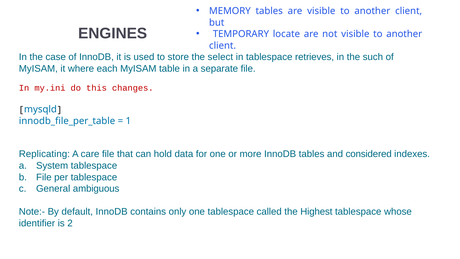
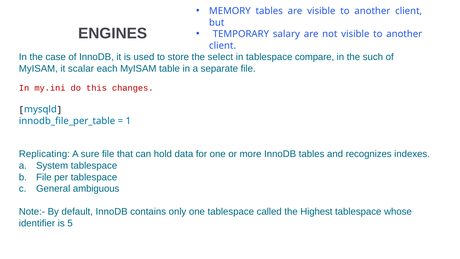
locate: locate -> salary (286, 34)
retrieves: retrieves -> compare (315, 57)
where: where -> scalar (81, 68)
care: care -> sure (90, 154)
considered: considered -> recognizes (369, 154)
2: 2 -> 5 (70, 223)
